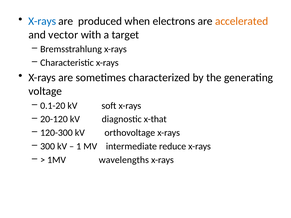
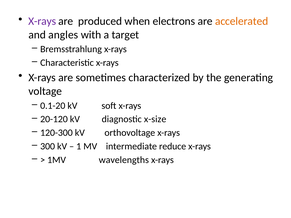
X-rays colour: blue -> purple (42, 21)
vector: vector -> angles (63, 35)
x-that: x-that -> x-size (155, 119)
